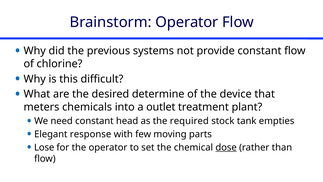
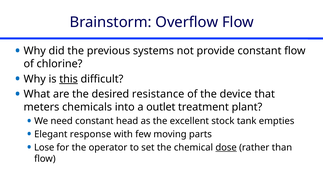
Brainstorm Operator: Operator -> Overflow (187, 22)
this underline: none -> present (69, 79)
determine: determine -> resistance (158, 94)
required: required -> excellent (189, 121)
